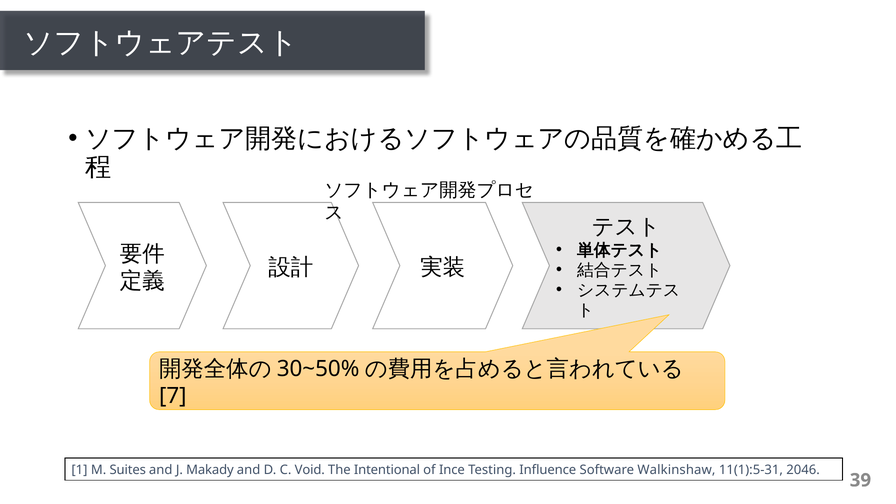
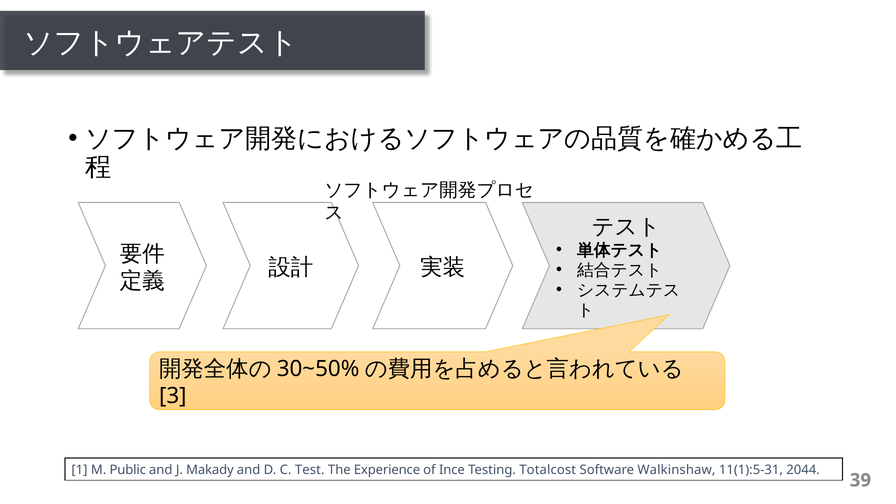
7: 7 -> 3 (173, 396)
Suites: Suites -> Public (128, 470)
Void: Void -> Test (310, 470)
Intentional: Intentional -> Experience (387, 470)
Inﬂuence: Inﬂuence -> Totalcost (548, 470)
2046: 2046 -> 2044 (803, 470)
